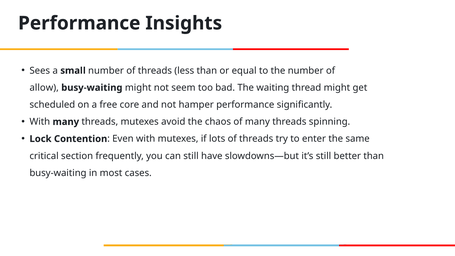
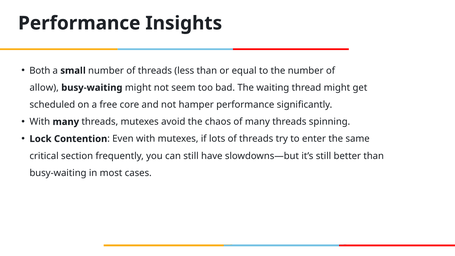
Sees: Sees -> Both (40, 71)
